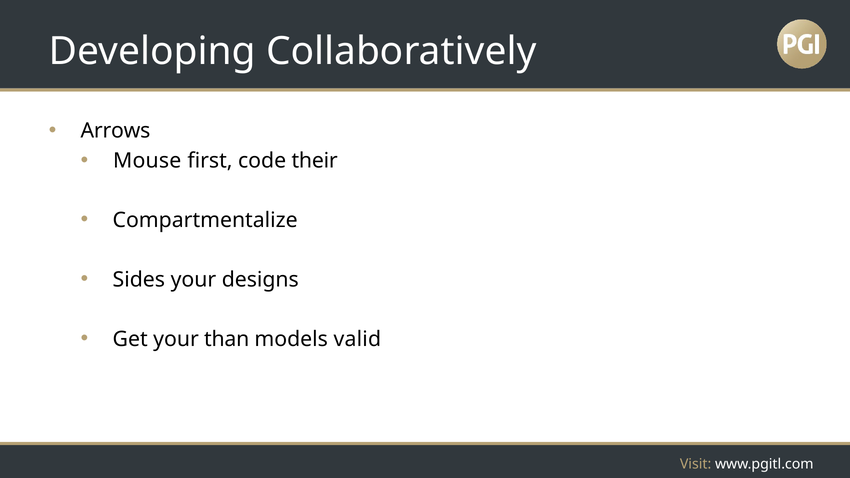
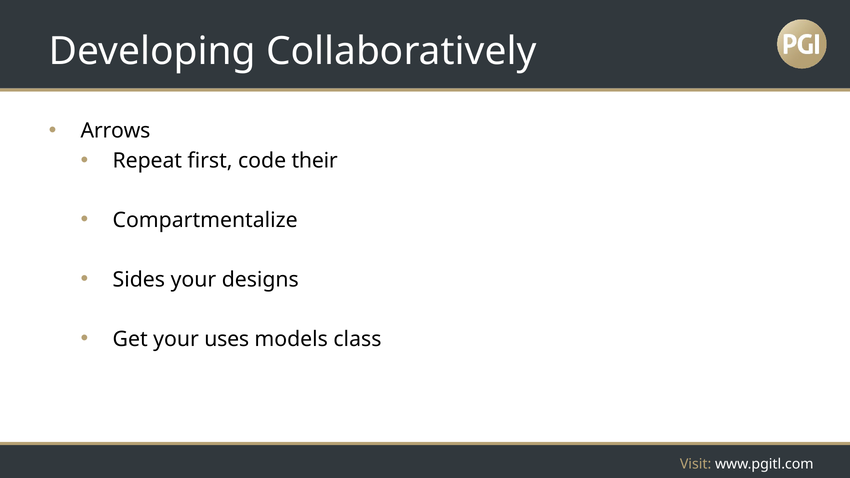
Mouse: Mouse -> Repeat (147, 161)
than: than -> uses (227, 339)
valid: valid -> class (357, 339)
